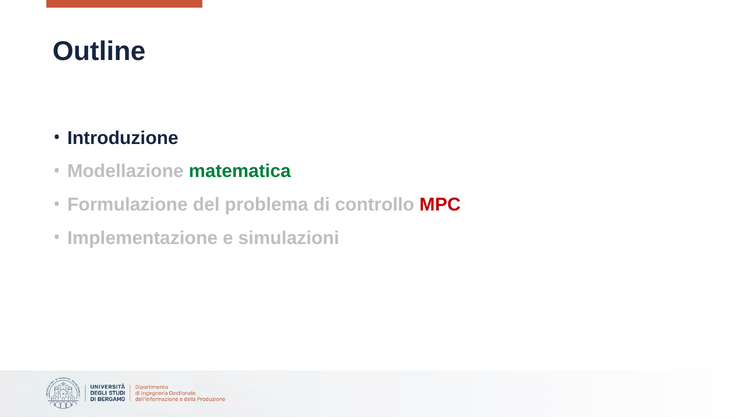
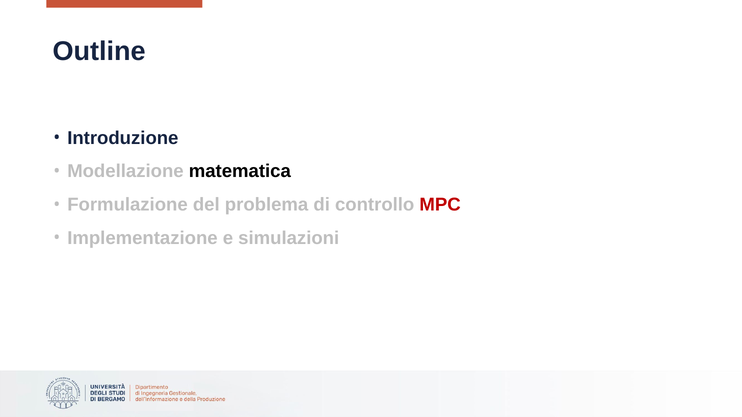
matematica colour: green -> black (240, 172)
